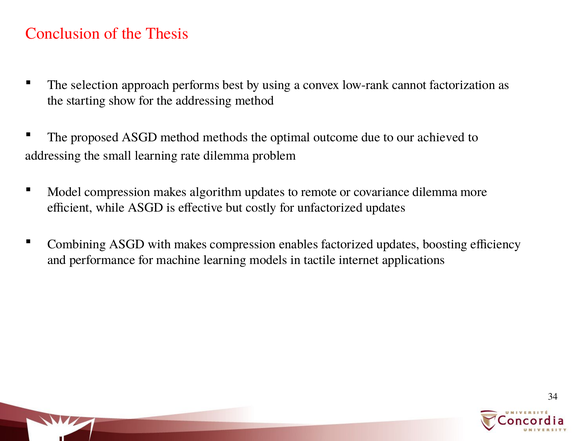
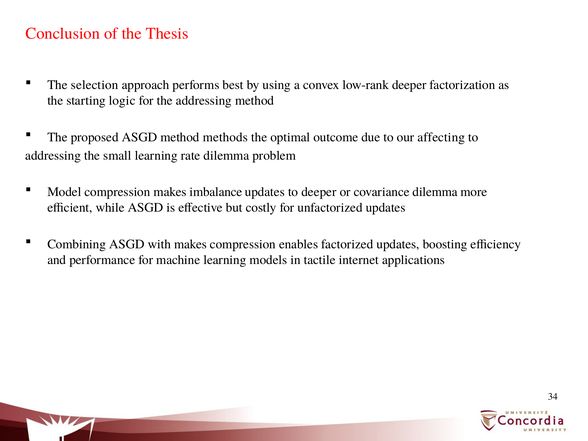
low-rank cannot: cannot -> deeper (409, 85)
show: show -> logic (122, 101)
achieved: achieved -> affecting (441, 137)
algorithm: algorithm -> imbalance (216, 192)
to remote: remote -> deeper (319, 192)
